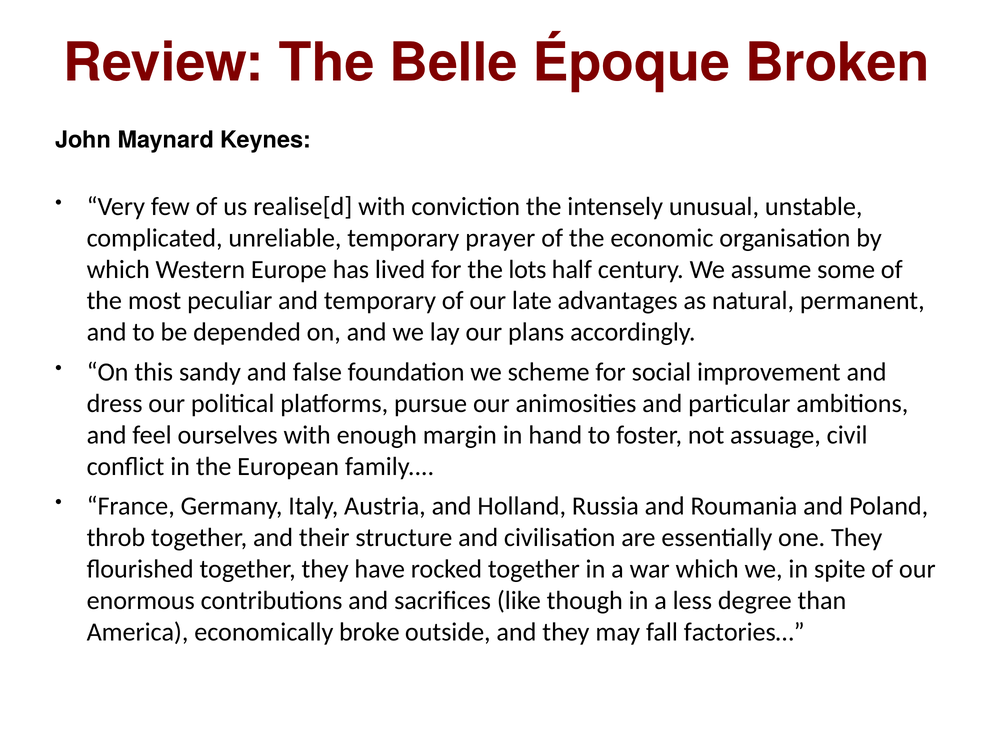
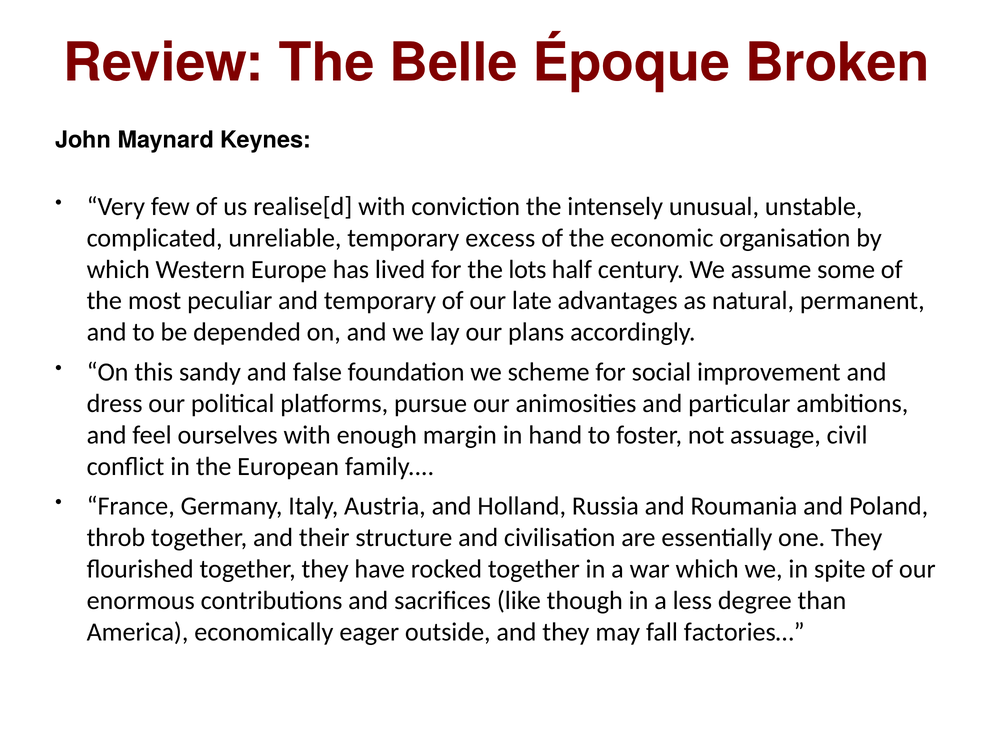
prayer: prayer -> excess (500, 238)
broke: broke -> eager (369, 632)
